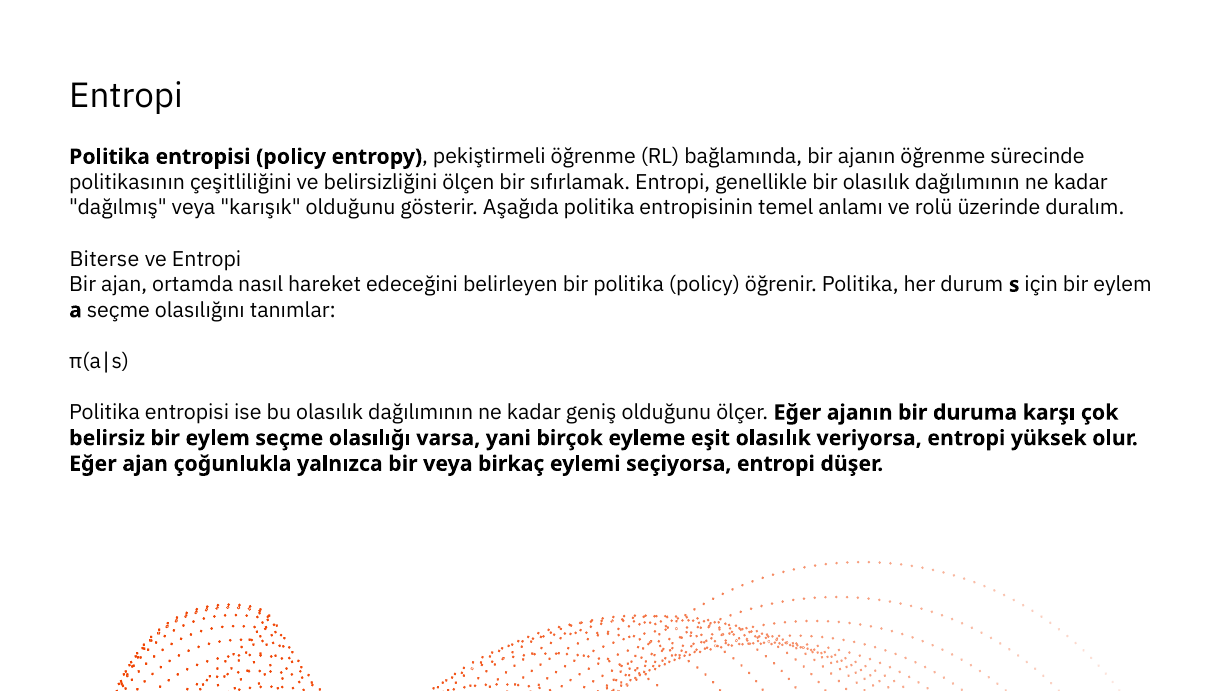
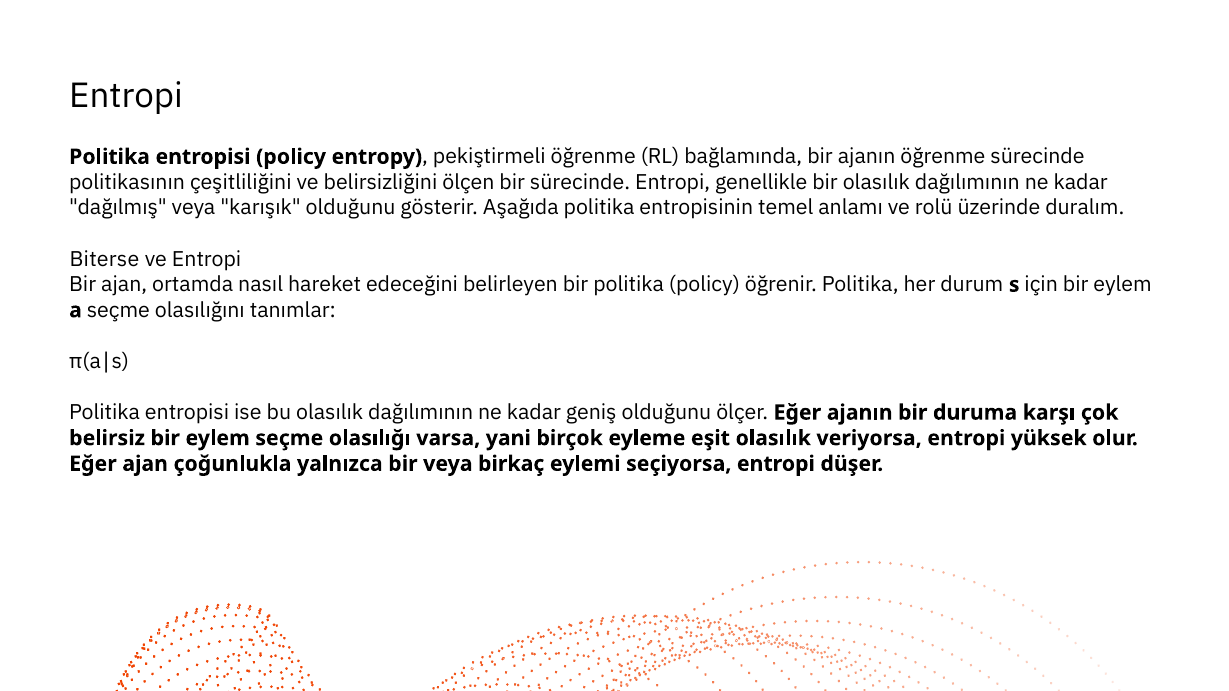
bir sıfırlamak: sıfırlamak -> sürecinde (580, 182)
